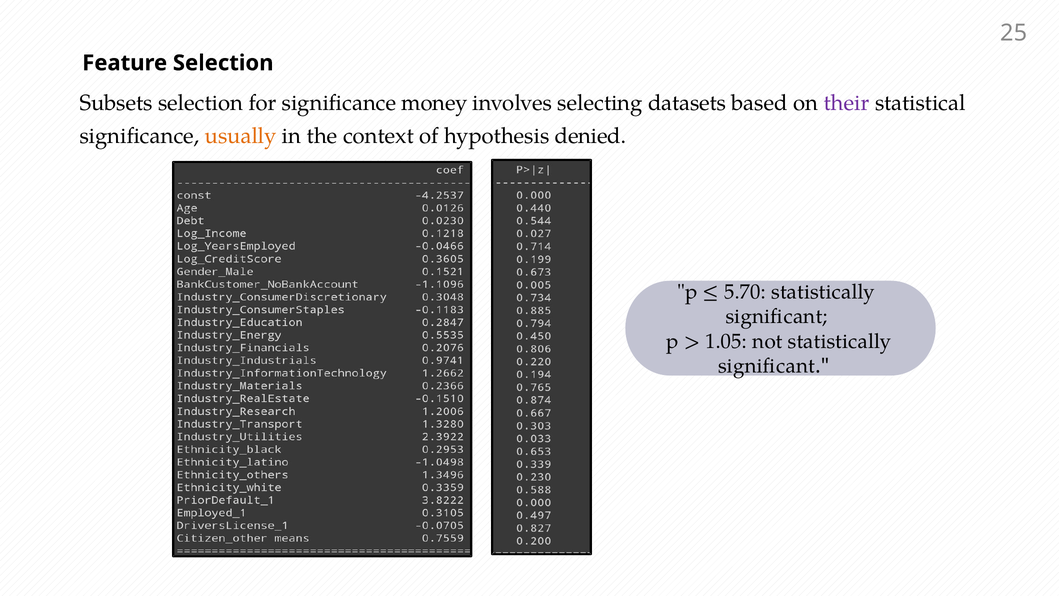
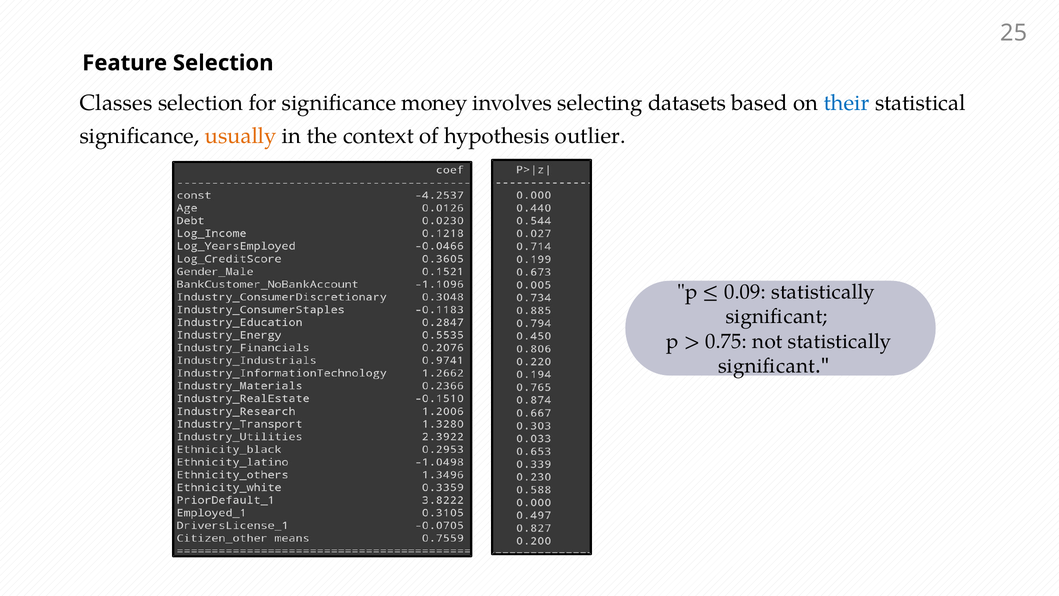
Subsets: Subsets -> Classes (116, 103)
their colour: purple -> blue (847, 103)
denied: denied -> outlier (590, 136)
5.70: 5.70 -> 0.09 (745, 292)
1.05: 1.05 -> 0.75 (726, 341)
